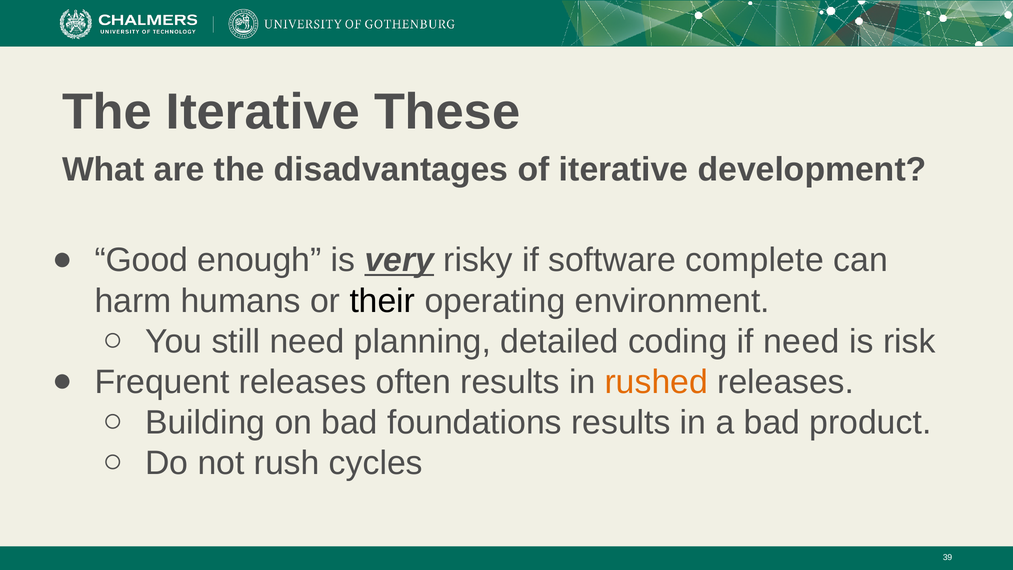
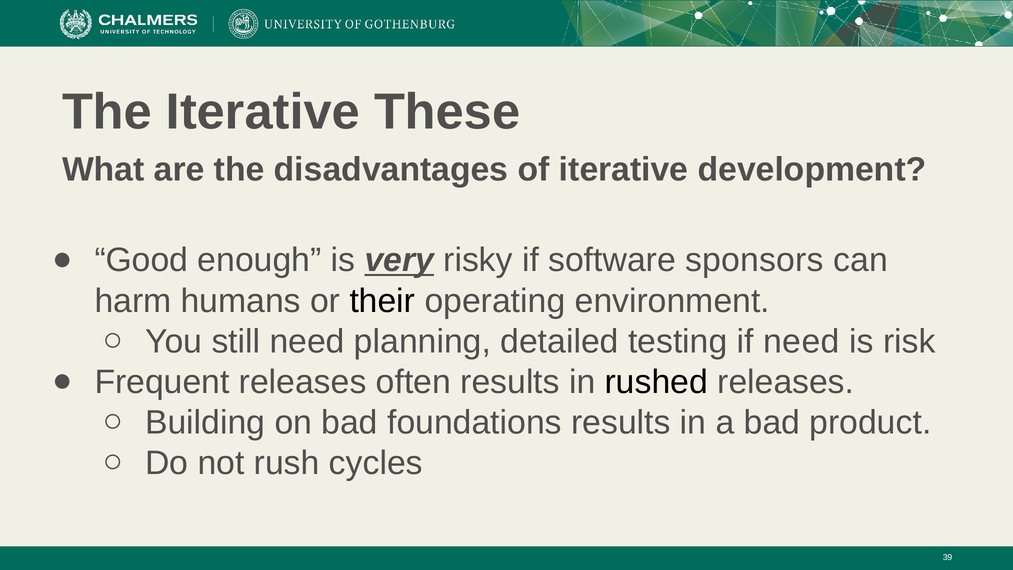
complete: complete -> sponsors (755, 260)
coding: coding -> testing (678, 341)
rushed colour: orange -> black (656, 382)
